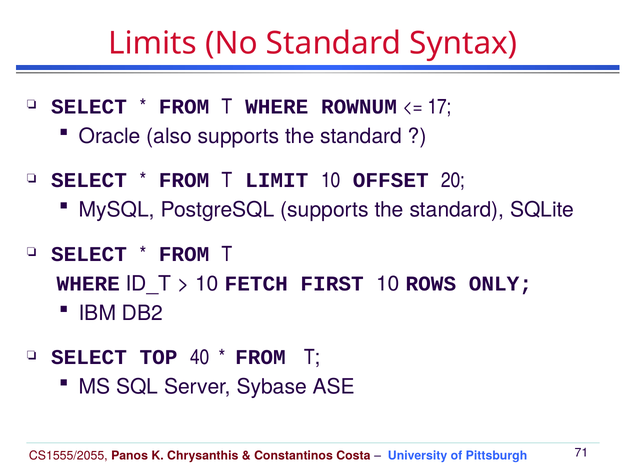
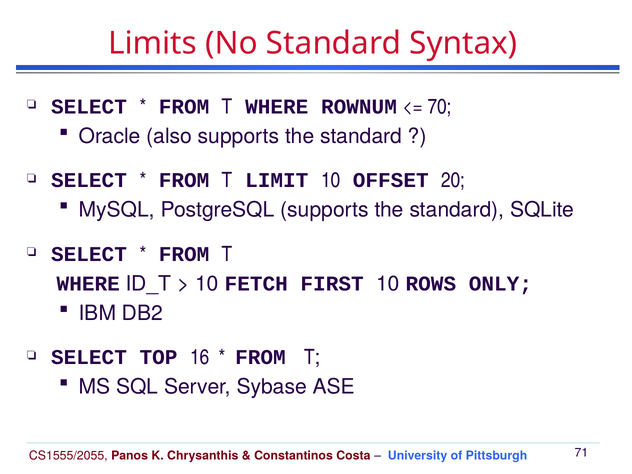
17: 17 -> 70 (440, 107)
40: 40 -> 16 (200, 357)
